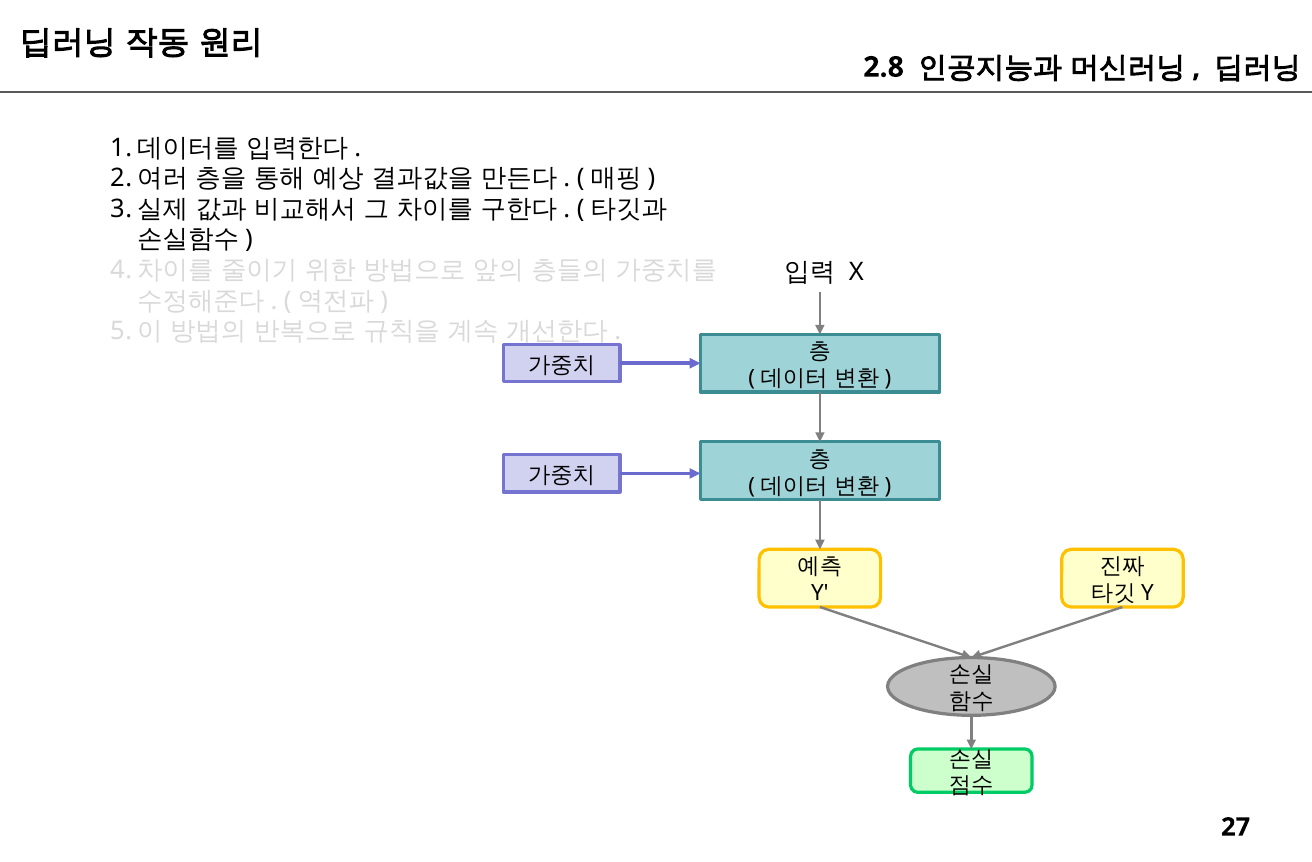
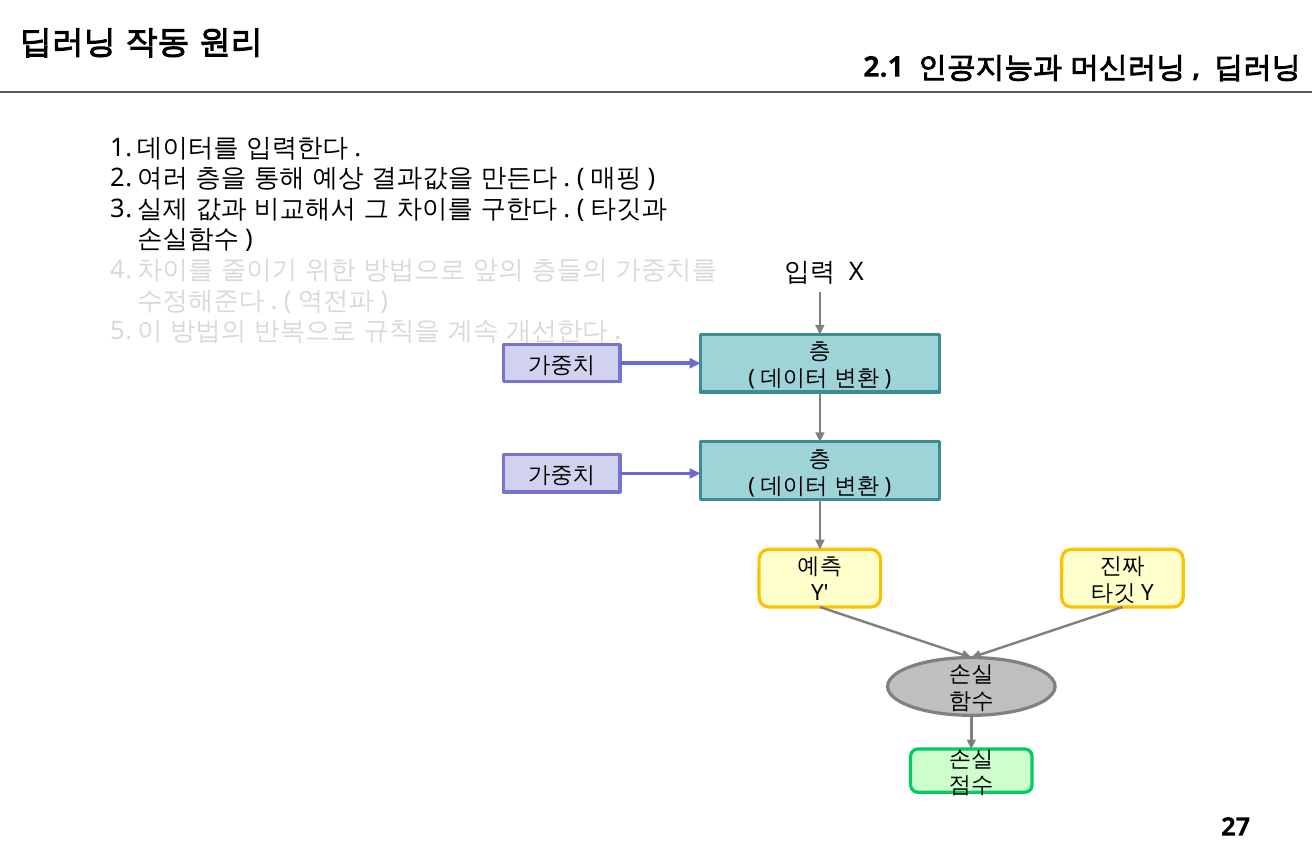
2.8: 2.8 -> 2.1 (884, 67)
